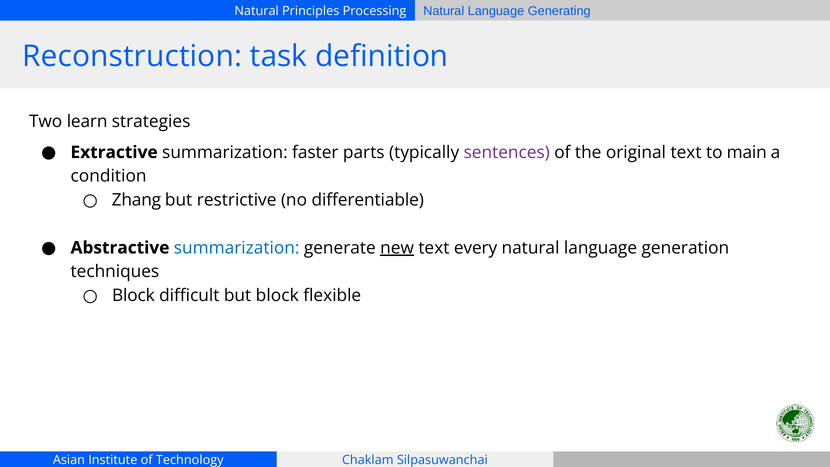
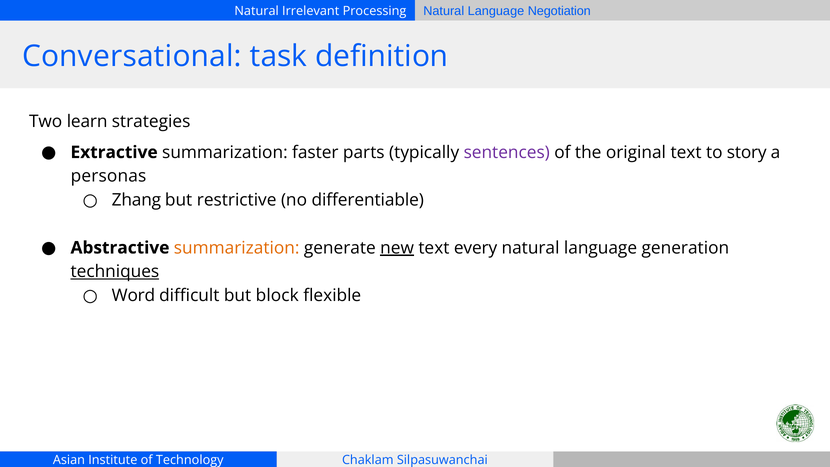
Principles: Principles -> Irrelevant (311, 11)
Generating: Generating -> Negotiation (559, 11)
Reconstruction: Reconstruction -> Conversational (132, 57)
main: main -> story (747, 152)
condition: condition -> personas (108, 176)
summarization colour: blue -> orange (237, 248)
techniques underline: none -> present (115, 272)
Block: Block -> Word (133, 295)
